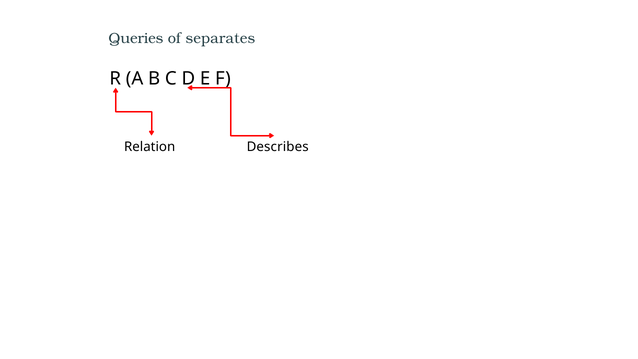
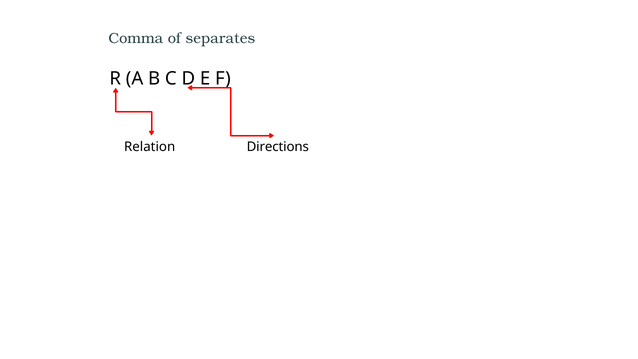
Queries: Queries -> Comma (136, 38)
Describes: Describes -> Directions (278, 147)
